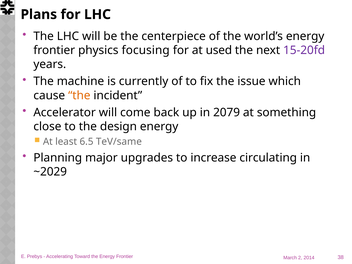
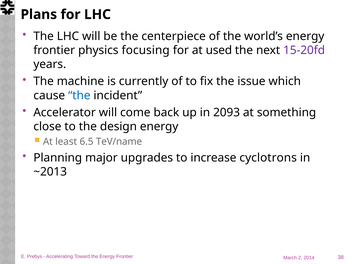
the colour: orange -> blue (79, 95)
2079: 2079 -> 2093 (227, 112)
TeV/same: TeV/same -> TeV/name (119, 142)
circulating: circulating -> cyclotrons (268, 158)
~2029: ~2029 -> ~2013 (50, 172)
